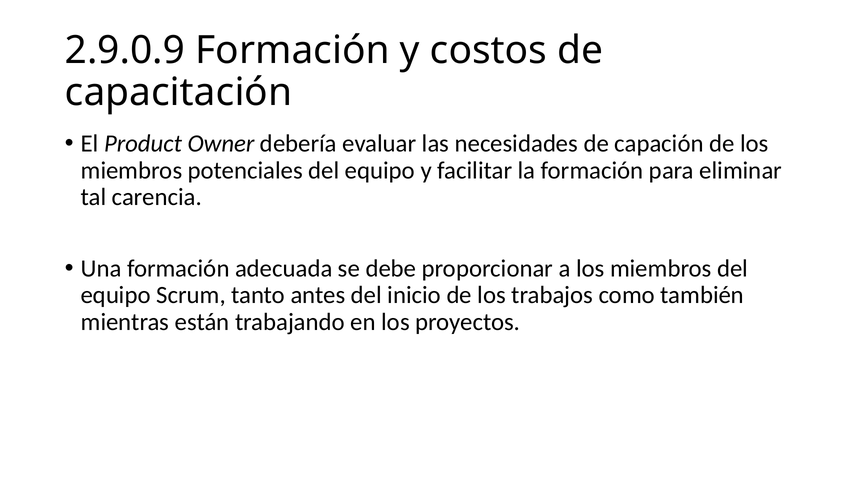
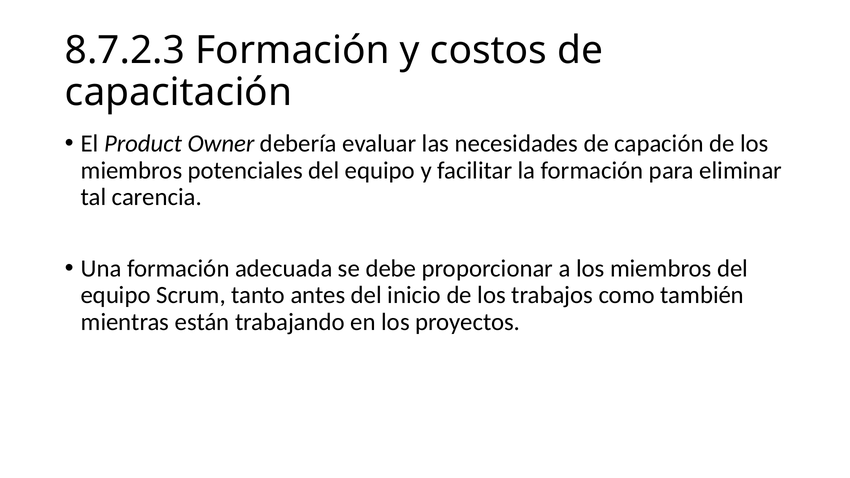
2.9.0.9: 2.9.0.9 -> 8.7.2.3 (125, 50)
